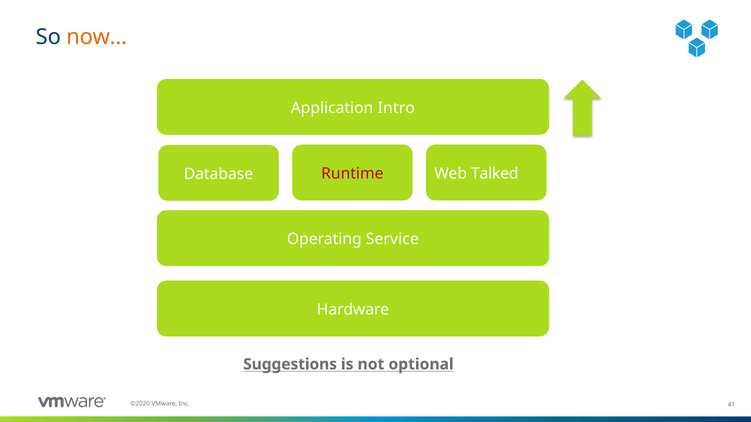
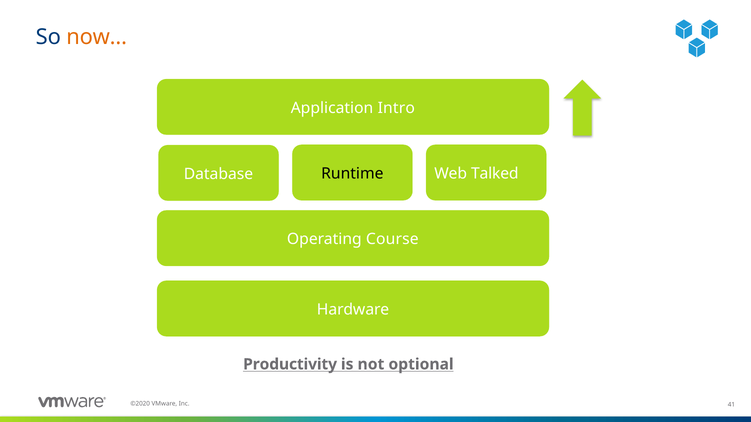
Runtime colour: red -> black (352, 174)
Service: Service -> Course (392, 240)
Suggestions: Suggestions -> Productivity (290, 365)
